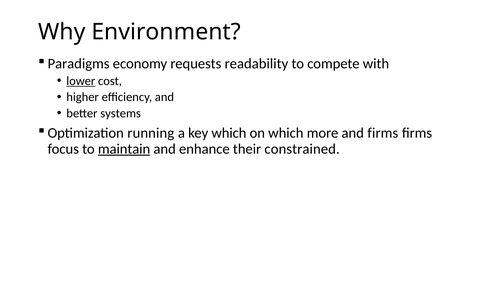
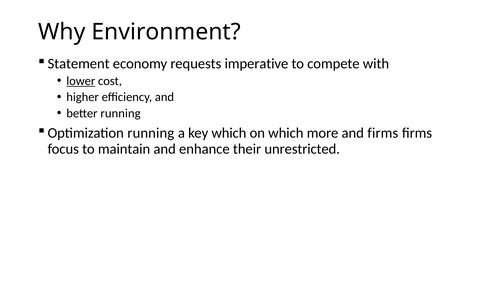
Paradigms: Paradigms -> Statement (79, 64)
readability: readability -> imperative (256, 64)
better systems: systems -> running (121, 113)
maintain underline: present -> none (124, 149)
constrained: constrained -> unrestricted (302, 149)
